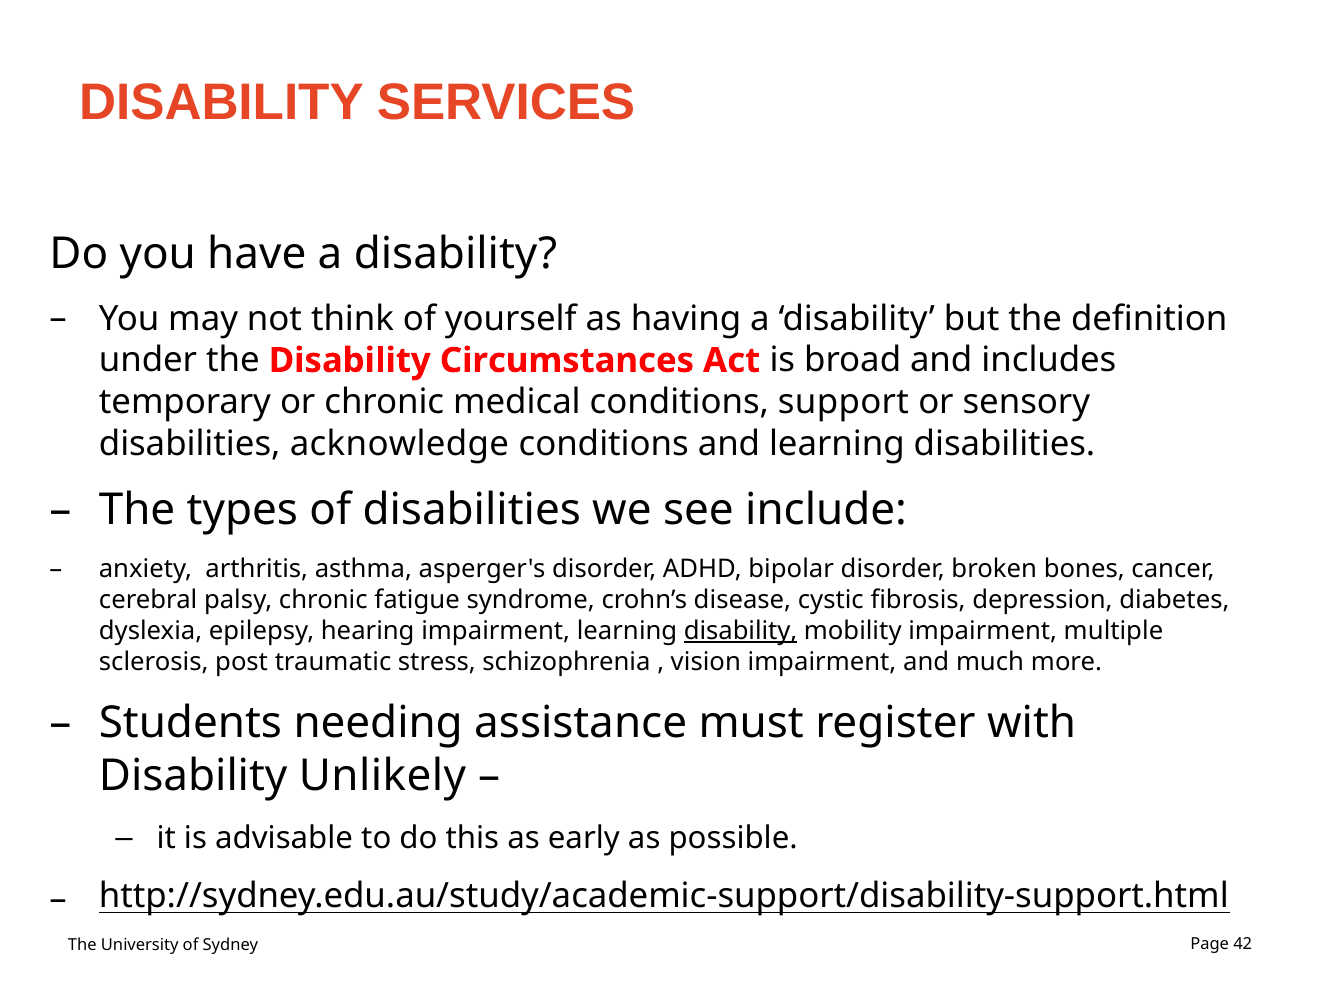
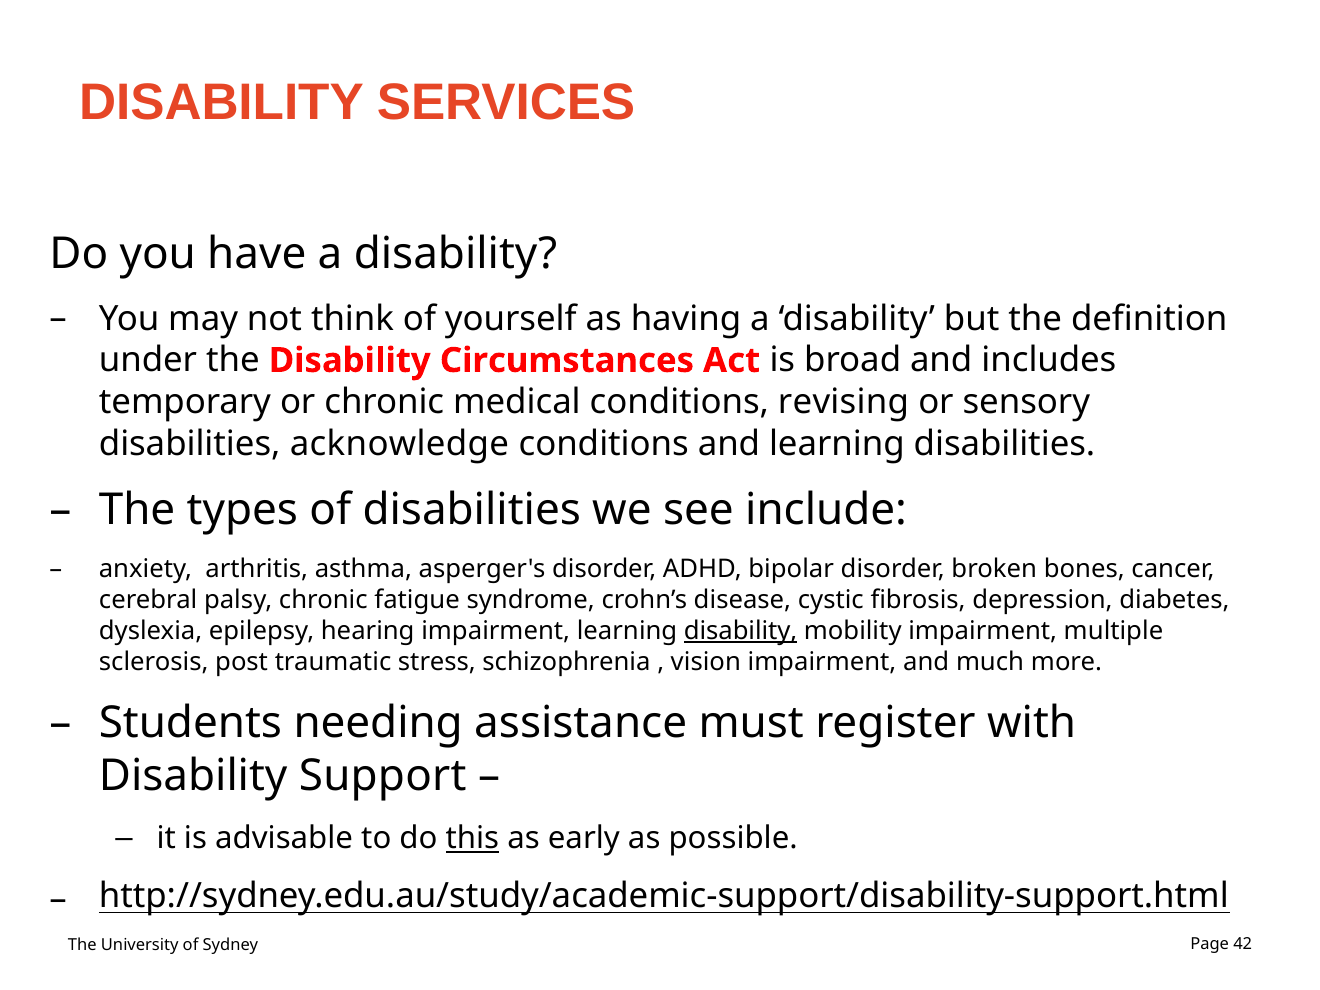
support: support -> revising (844, 402)
Unlikely: Unlikely -> Support (383, 776)
this underline: none -> present (472, 838)
